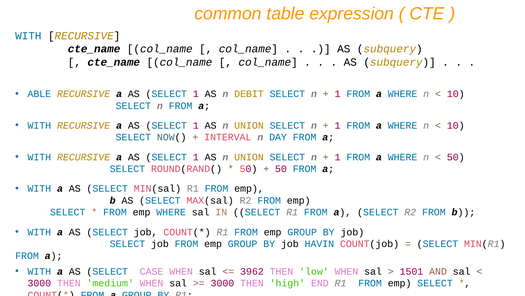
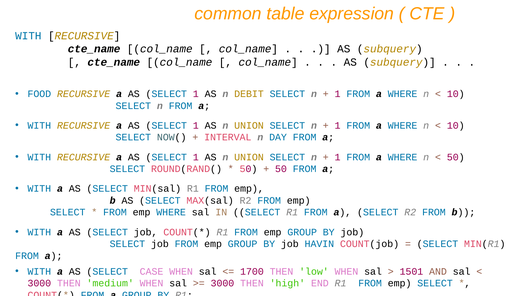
ABLE: ABLE -> FOOD (39, 94)
3962: 3962 -> 1700 (252, 271)
